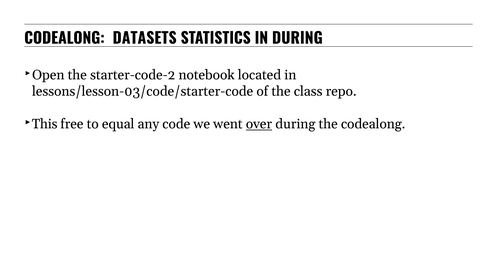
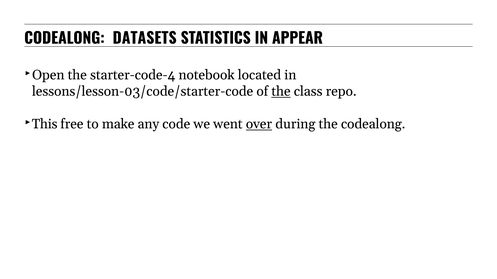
IN DURING: DURING -> APPEAR (297, 39)
starter-code-2: starter-code-2 -> starter-code-4 (133, 75)
the underline: none -> present (281, 91)
equal: equal -> make (118, 124)
